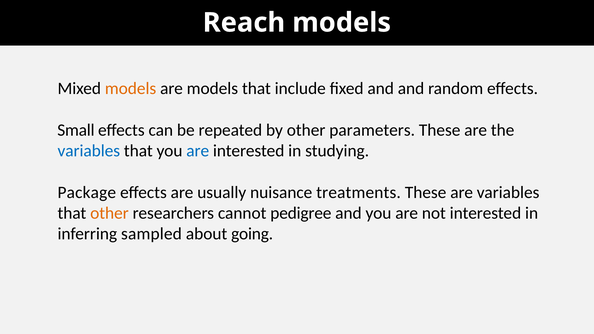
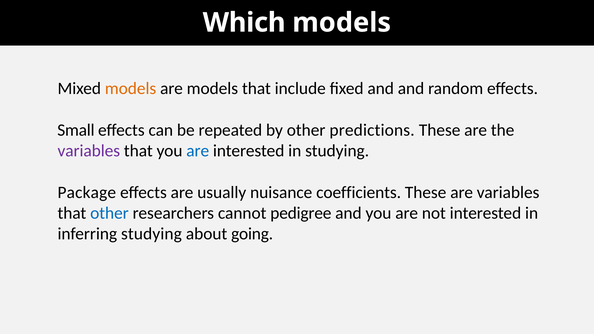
Reach: Reach -> Which (244, 23)
parameters: parameters -> predictions (372, 130)
variables colour: blue -> purple (89, 151)
treatments: treatments -> coefficients (359, 192)
other colour: orange -> blue (109, 213)
inferring sampled: sampled -> studying (151, 234)
